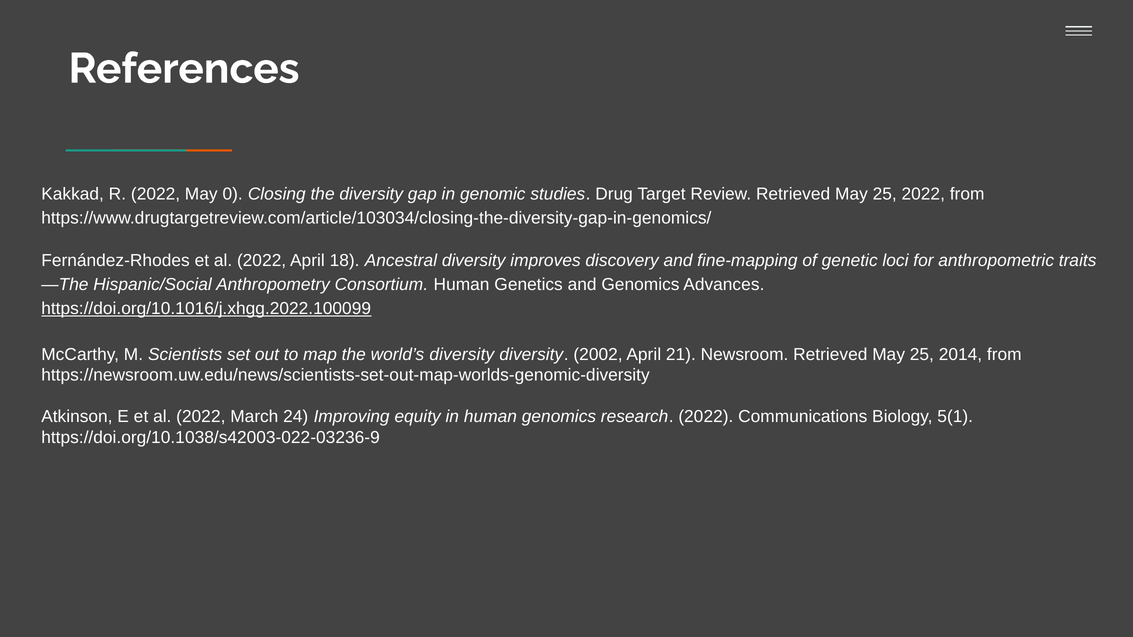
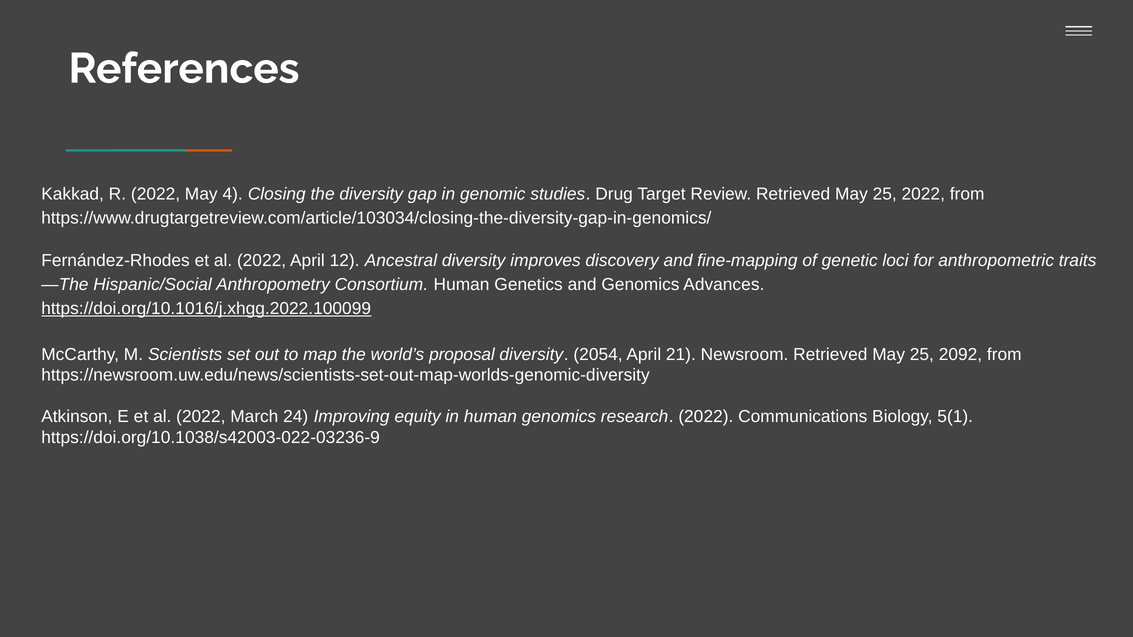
0: 0 -> 4 (233, 194)
18: 18 -> 12 (345, 261)
world’s diversity: diversity -> proposal (462, 355)
2002: 2002 -> 2054 (598, 355)
2014: 2014 -> 2092 (960, 355)
